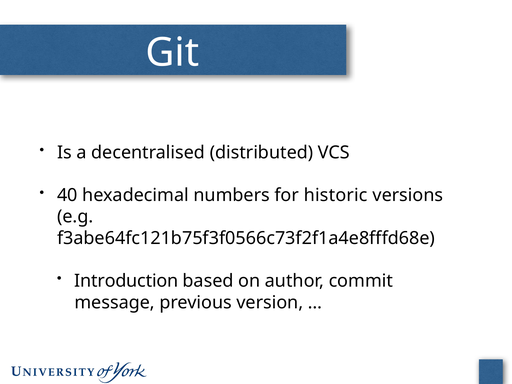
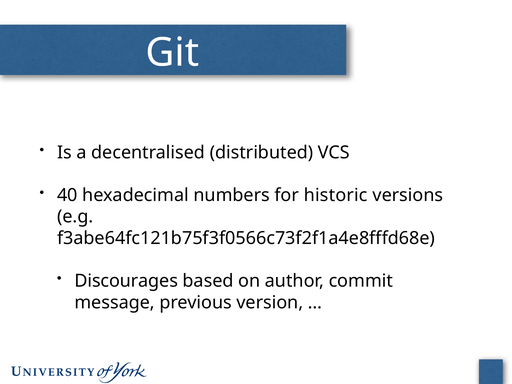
Introduction: Introduction -> Discourages (126, 281)
